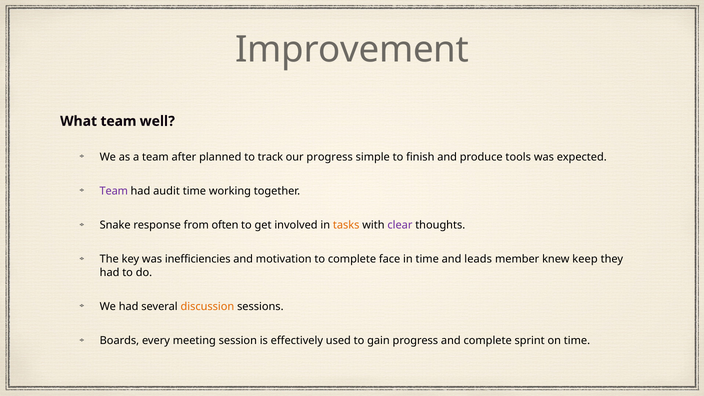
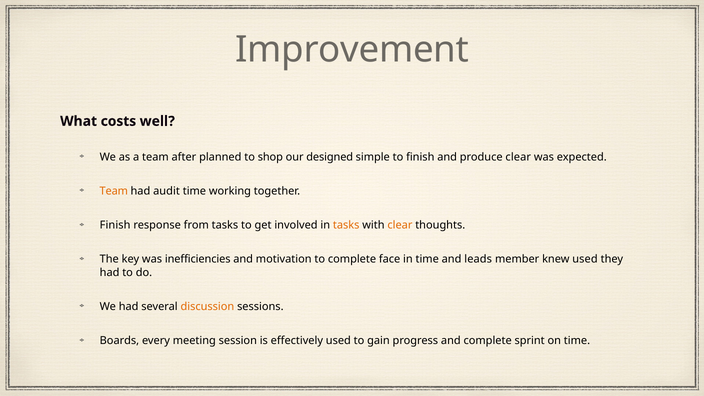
What team: team -> costs (118, 121)
track: track -> shop (270, 157)
our progress: progress -> designed (330, 157)
produce tools: tools -> clear (518, 157)
Team colour: purple -> orange (114, 191)
Snake: Snake -> Finish (115, 225)
from often: often -> tasks (225, 225)
clear colour: purple -> orange (400, 225)
knew keep: keep -> used (585, 259)
